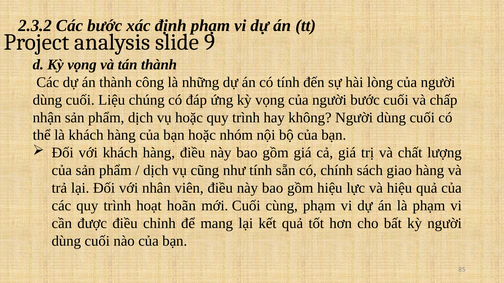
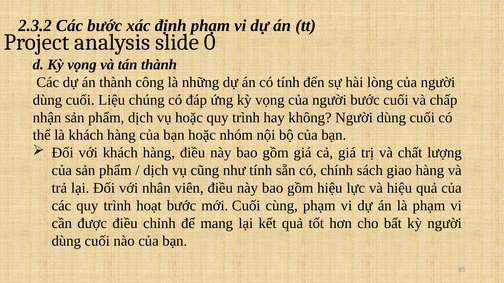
9: 9 -> 0 (210, 42)
hoạt hoãn: hoãn -> bước (181, 206)
